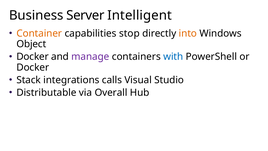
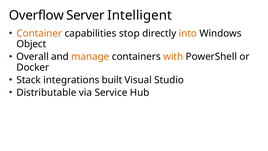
Business: Business -> Overflow (36, 15)
Docker: Docker -> Overall (33, 57)
manage colour: purple -> orange (90, 57)
with colour: blue -> orange (173, 57)
calls: calls -> built (112, 80)
Overall: Overall -> Service (111, 92)
